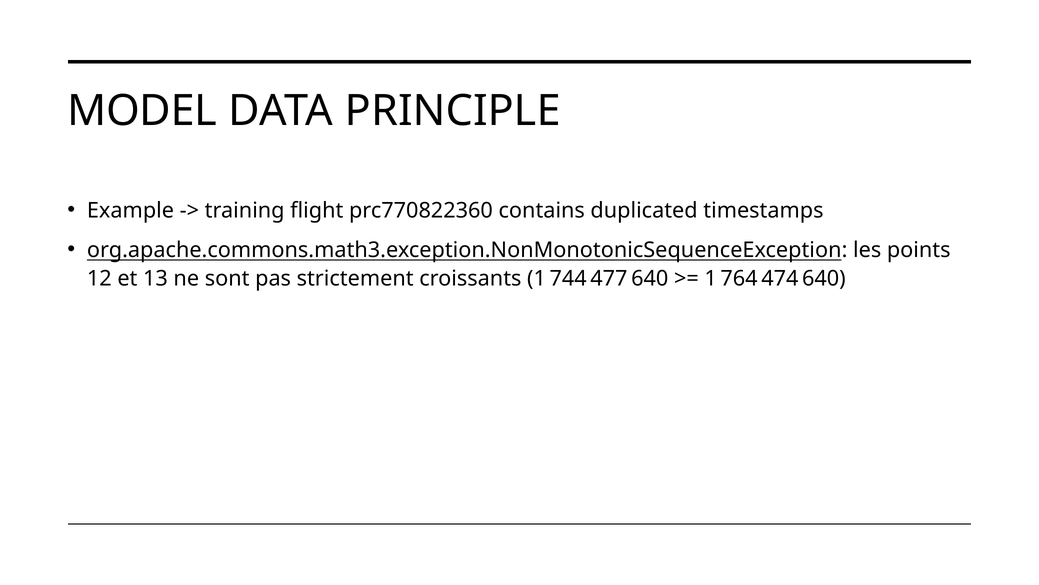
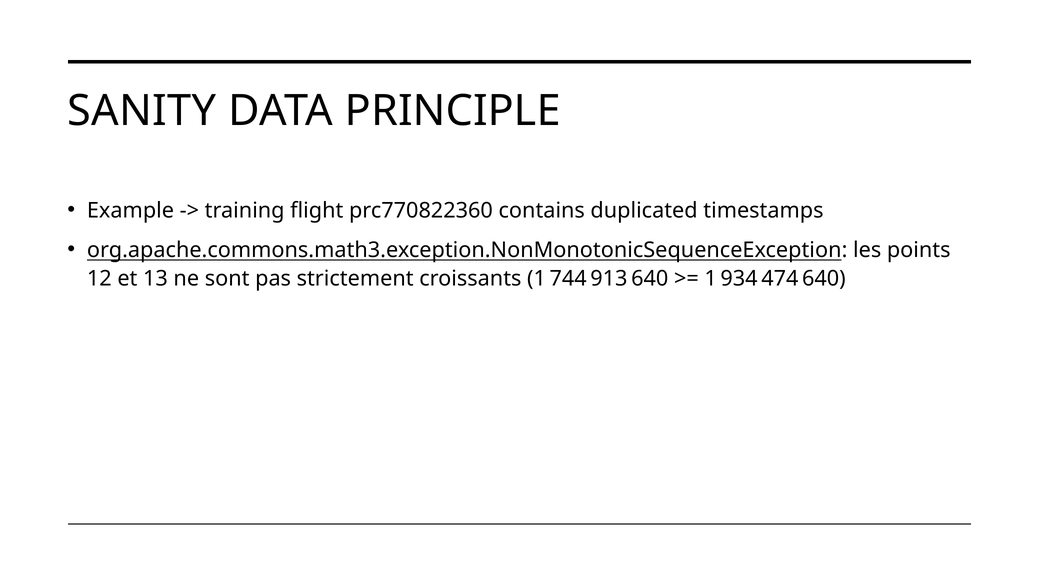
MODEL: MODEL -> SANITY (142, 111)
477: 477 -> 913 (609, 278)
764: 764 -> 934 (739, 278)
